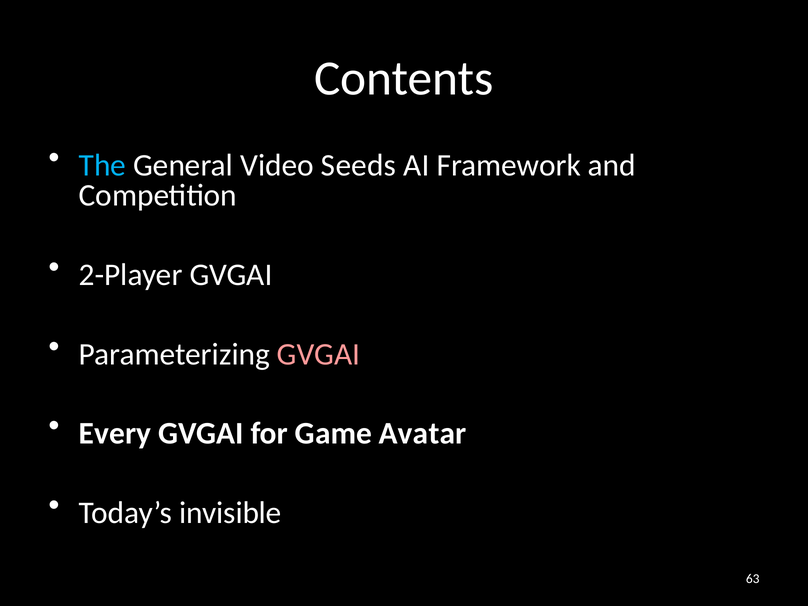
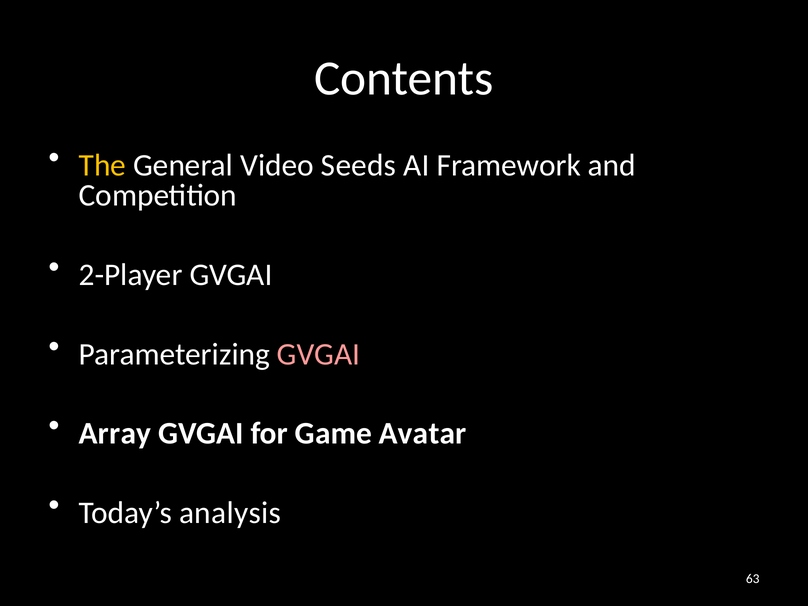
The colour: light blue -> yellow (102, 165)
Every: Every -> Array (115, 434)
invisible: invisible -> analysis (230, 513)
